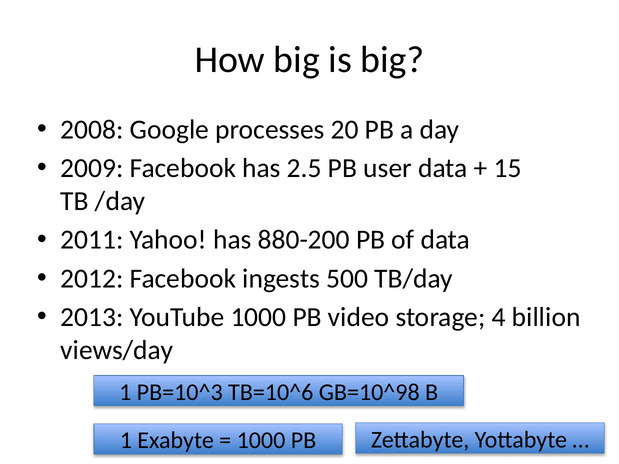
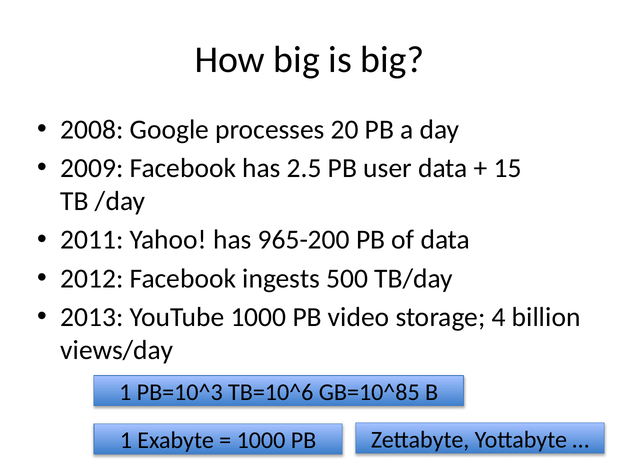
880-200: 880-200 -> 965-200 (304, 240)
GB=10^98: GB=10^98 -> GB=10^85 (369, 393)
